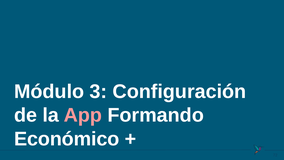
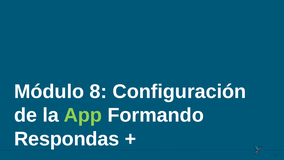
3: 3 -> 8 (98, 91)
App colour: pink -> light green (83, 115)
Económico: Económico -> Respondas (67, 139)
